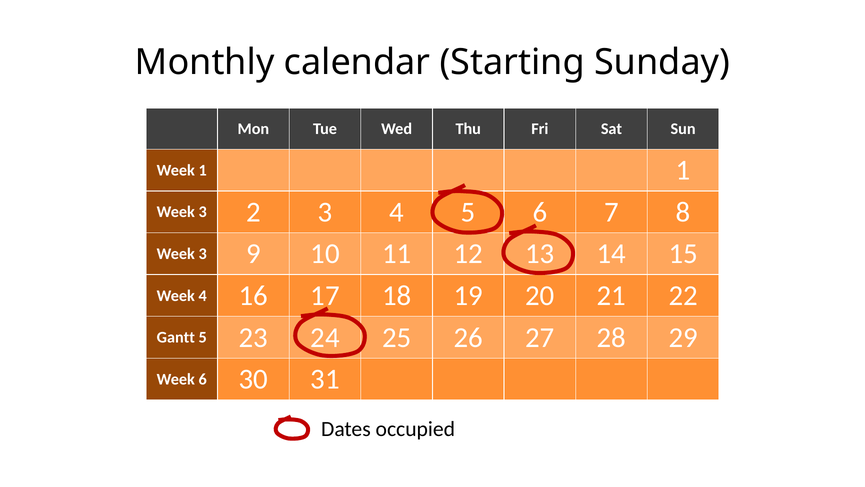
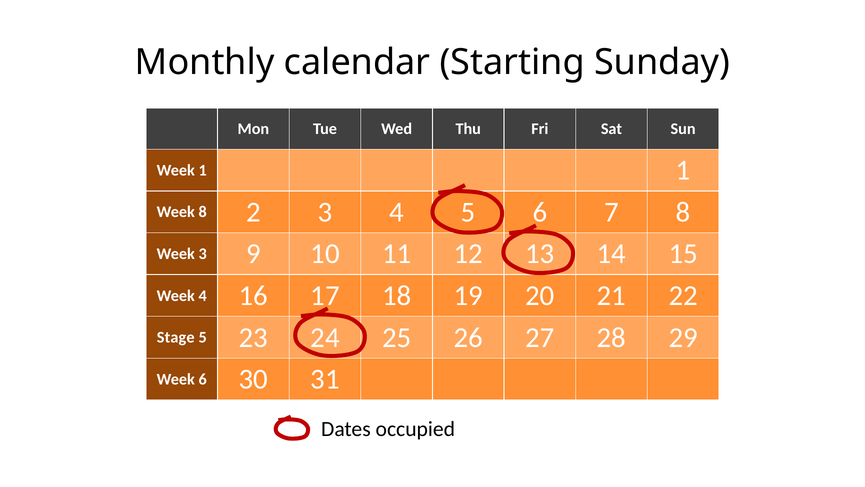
3: 3 -> 8 (203, 212)
Gantt: Gantt -> Stage (176, 337)
